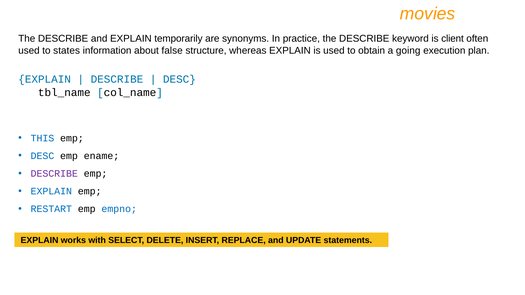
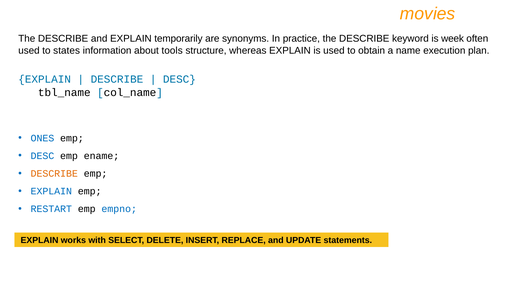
client: client -> week (453, 39)
false: false -> tools (172, 51)
going: going -> name (408, 51)
THIS: THIS -> ONES (42, 138)
DESCRIBE colour: purple -> orange (54, 174)
